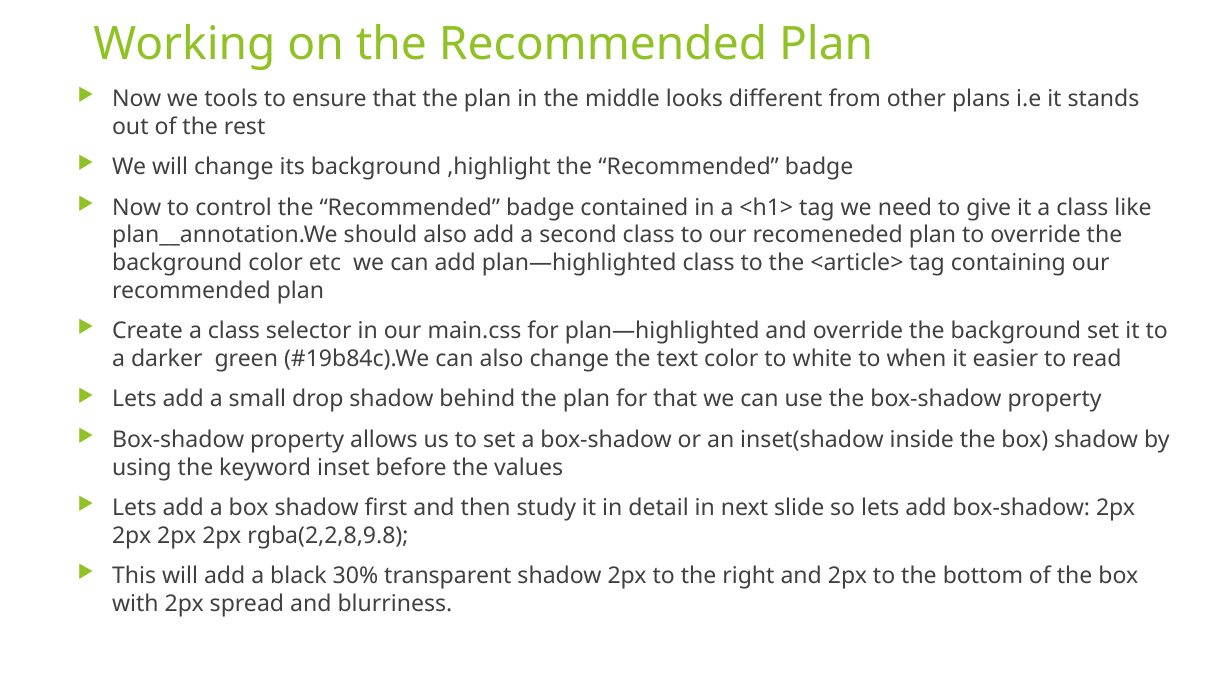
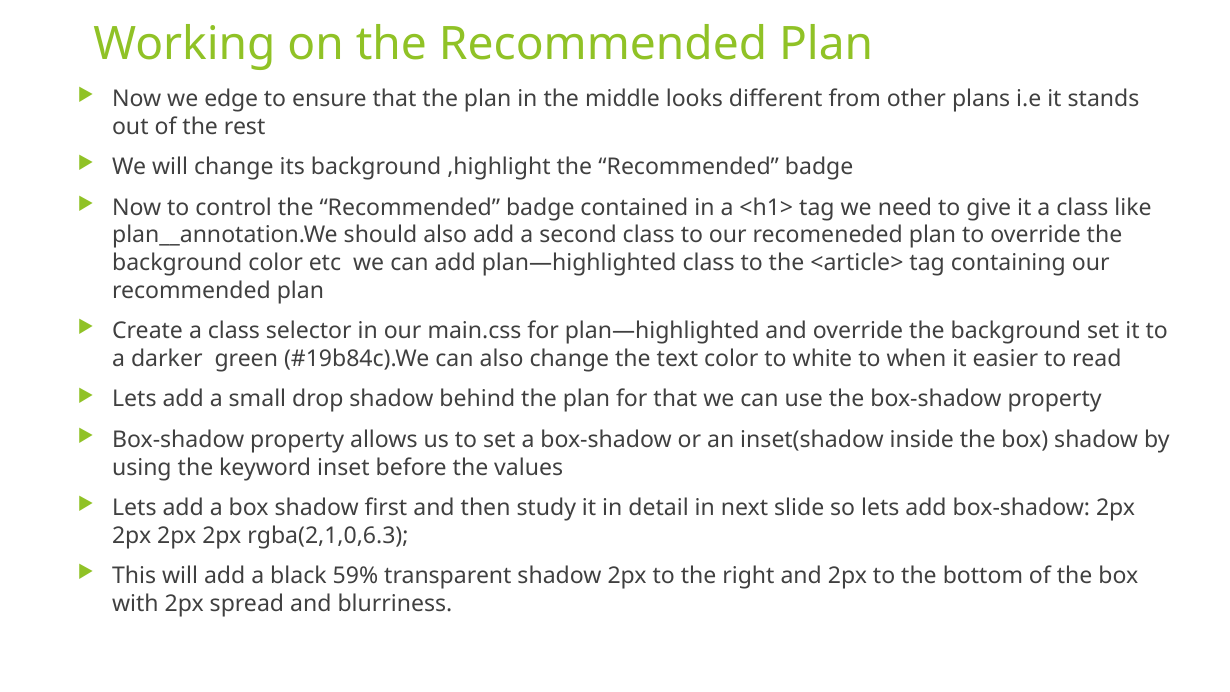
tools: tools -> edge (231, 99)
rgba(2,2,8,9.8: rgba(2,2,8,9.8 -> rgba(2,1,0,6.3 (328, 536)
30%: 30% -> 59% (355, 576)
